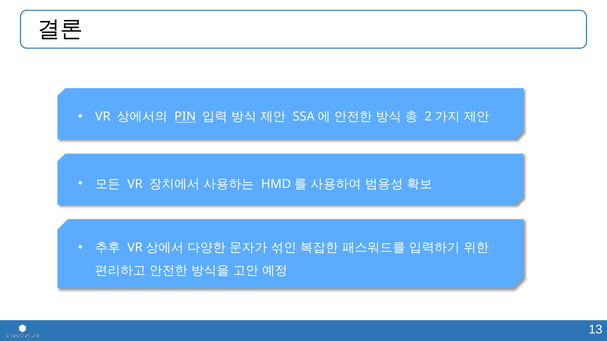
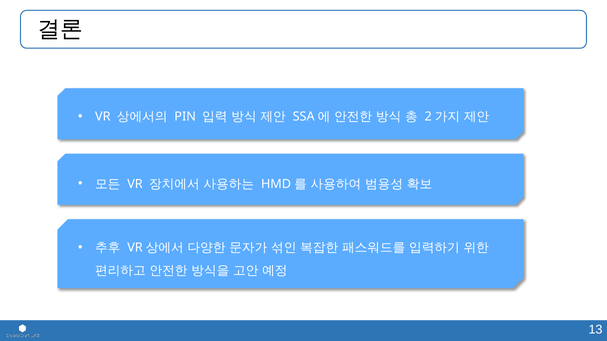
PIN underline: present -> none (185, 117)
